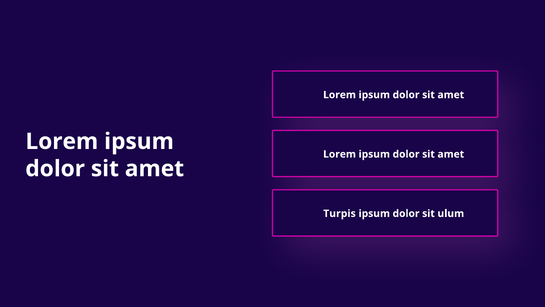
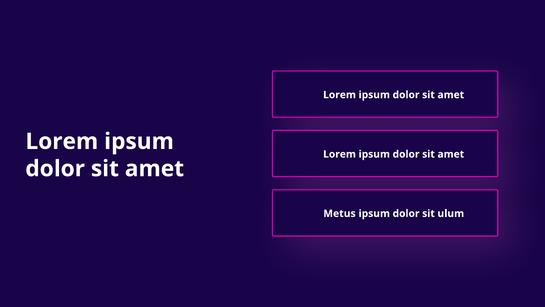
Turpis: Turpis -> Metus (339, 213)
